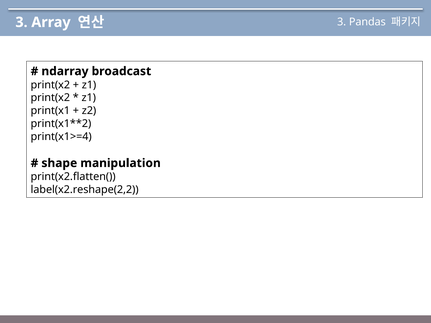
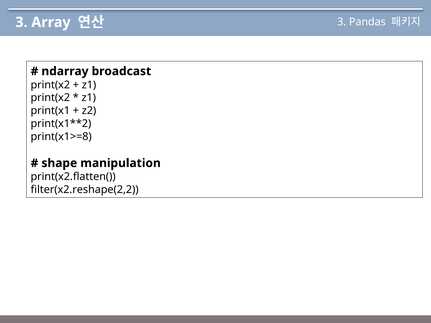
print(x1>=4: print(x1>=4 -> print(x1>=8 (61, 137)
label(x2.reshape(2,2: label(x2.reshape(2,2 -> filter(x2.reshape(2,2 (85, 190)
